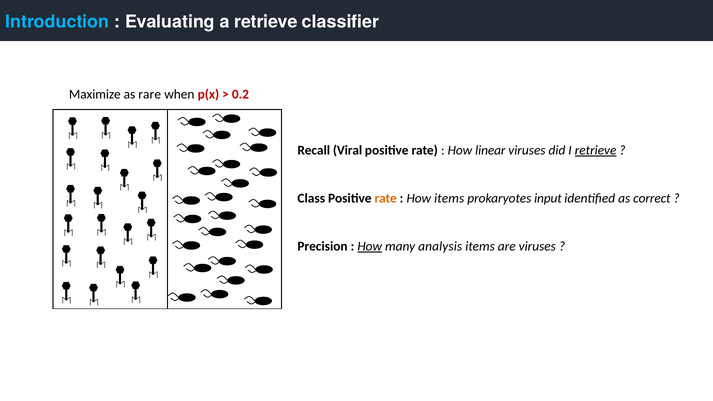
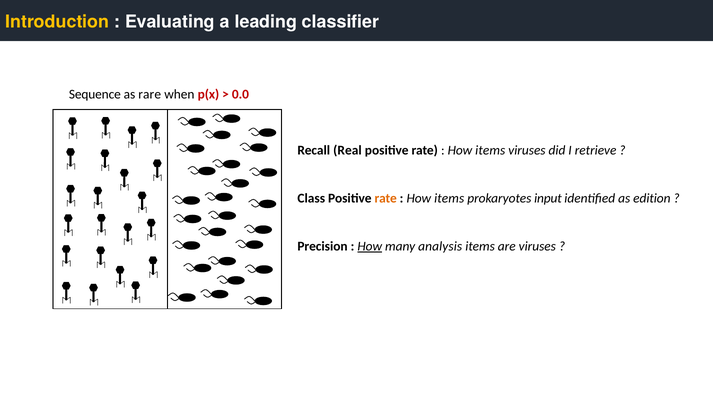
Introduction colour: light blue -> yellow (57, 22)
a retrieve: retrieve -> leading (266, 22)
Maximize: Maximize -> Sequence (95, 94)
0.2: 0.2 -> 0.0 (240, 94)
Viral: Viral -> Real (347, 150)
linear: linear -> items (490, 150)
retrieve underline: present -> none (596, 150)
correct: correct -> edition (652, 198)
